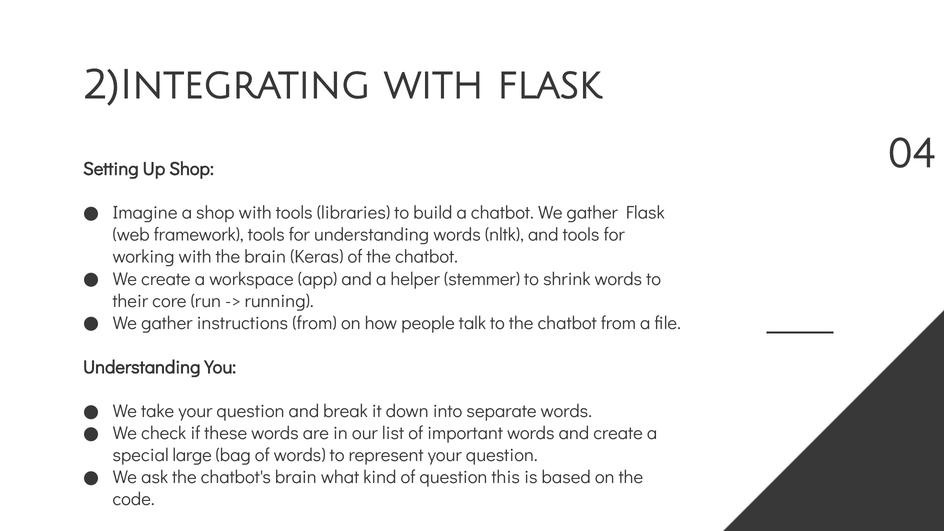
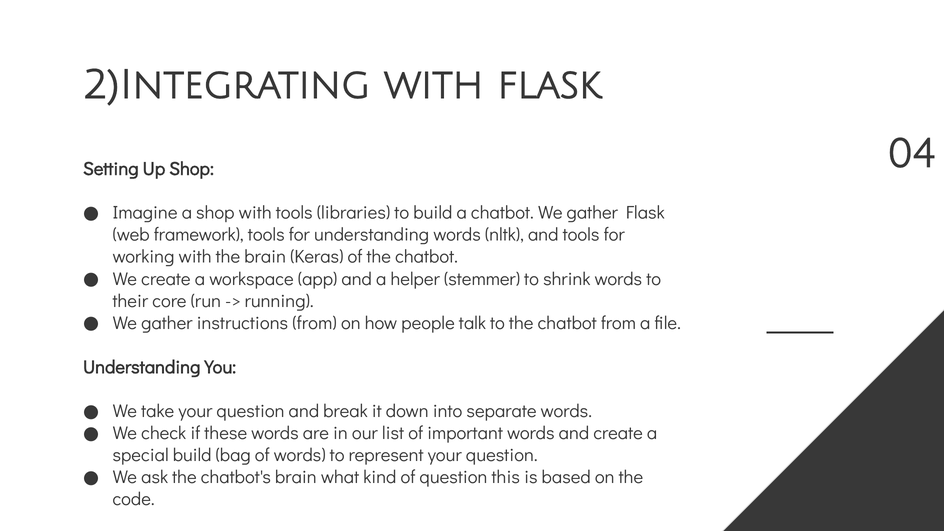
special large: large -> build (192, 455)
